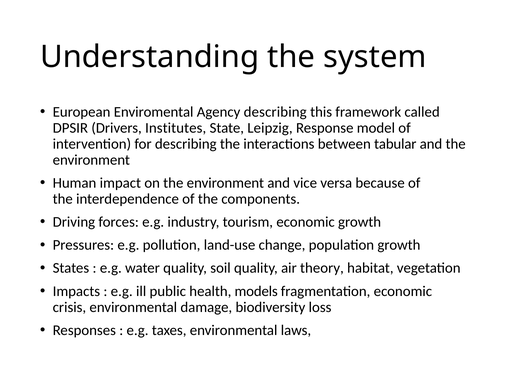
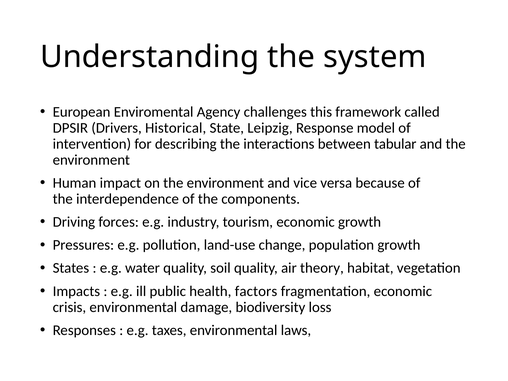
Agency describing: describing -> challenges (275, 112)
Institutes: Institutes -> Historical (176, 128)
models: models -> factors (256, 291)
